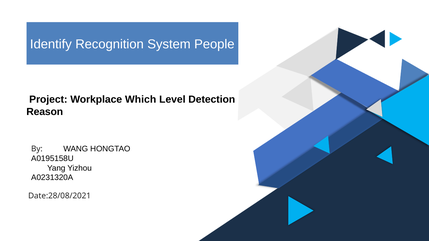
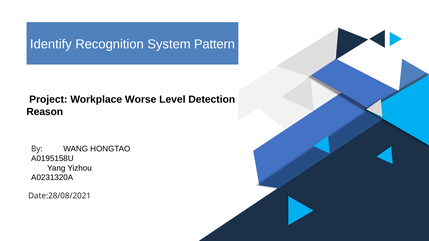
People: People -> Pattern (214, 44)
Which: Which -> Worse (141, 100)
